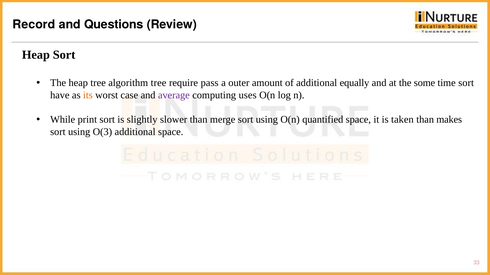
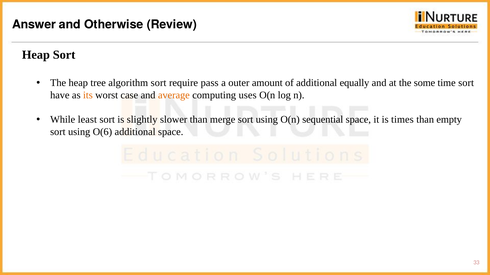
Record: Record -> Answer (34, 25)
Questions: Questions -> Otherwise (114, 25)
algorithm tree: tree -> sort (159, 83)
average colour: purple -> orange (174, 95)
print: print -> least (87, 120)
quantified: quantified -> sequential (323, 120)
taken: taken -> times (402, 120)
makes: makes -> empty (449, 120)
O(3: O(3 -> O(6 (102, 132)
